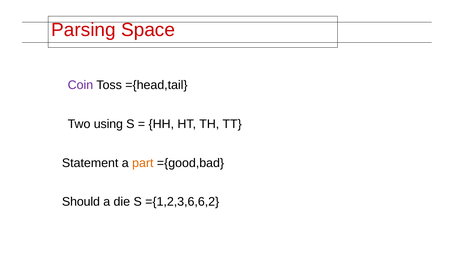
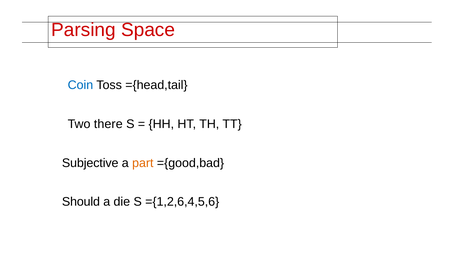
Coin colour: purple -> blue (80, 85)
using: using -> there (108, 124)
Statement: Statement -> Subjective (90, 163)
={1,2,3,6,6,2: ={1,2,3,6,6,2 -> ={1,2,6,4,5,6 (182, 202)
